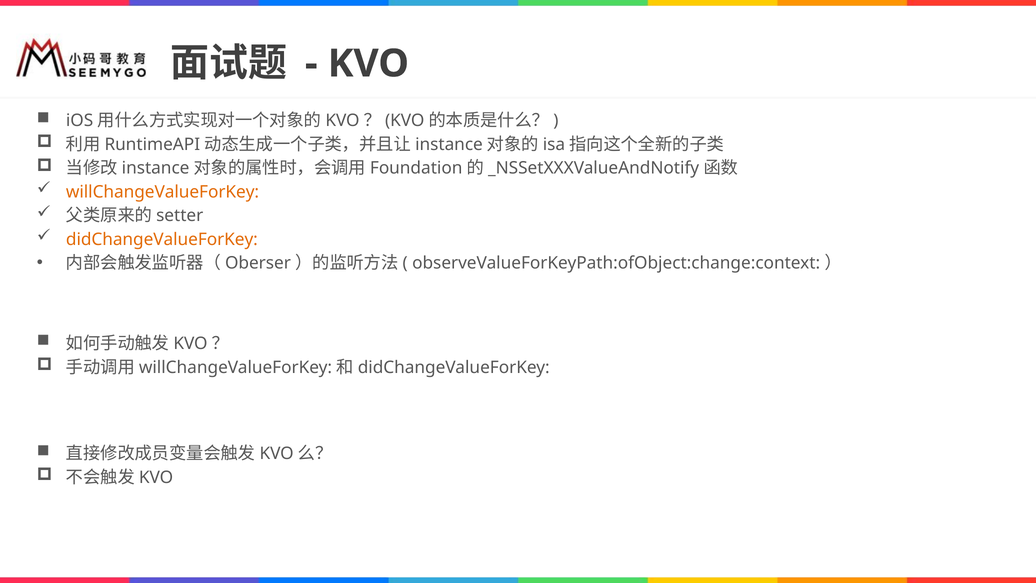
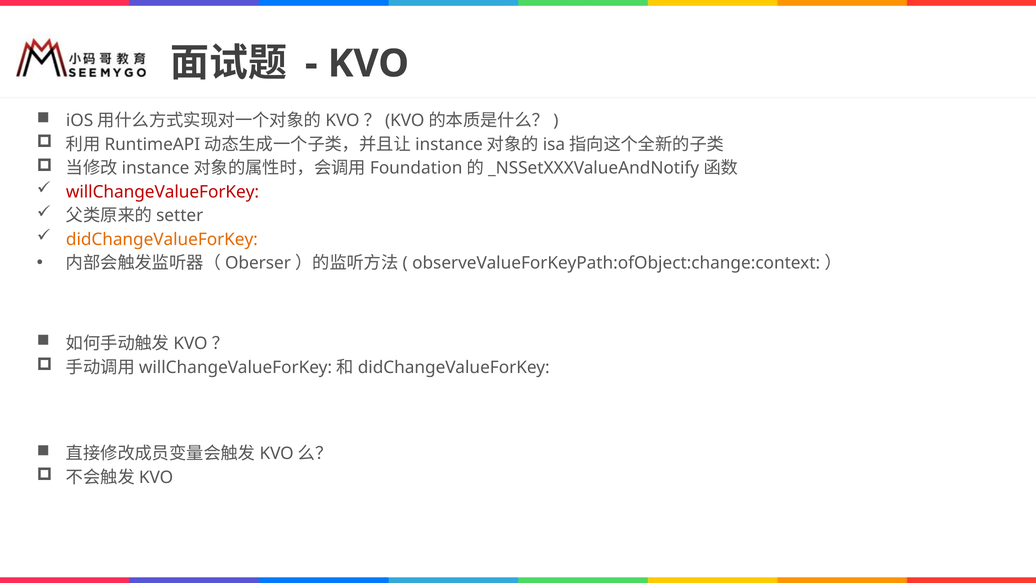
willChangeValueForKey colour: orange -> red (163, 192)
